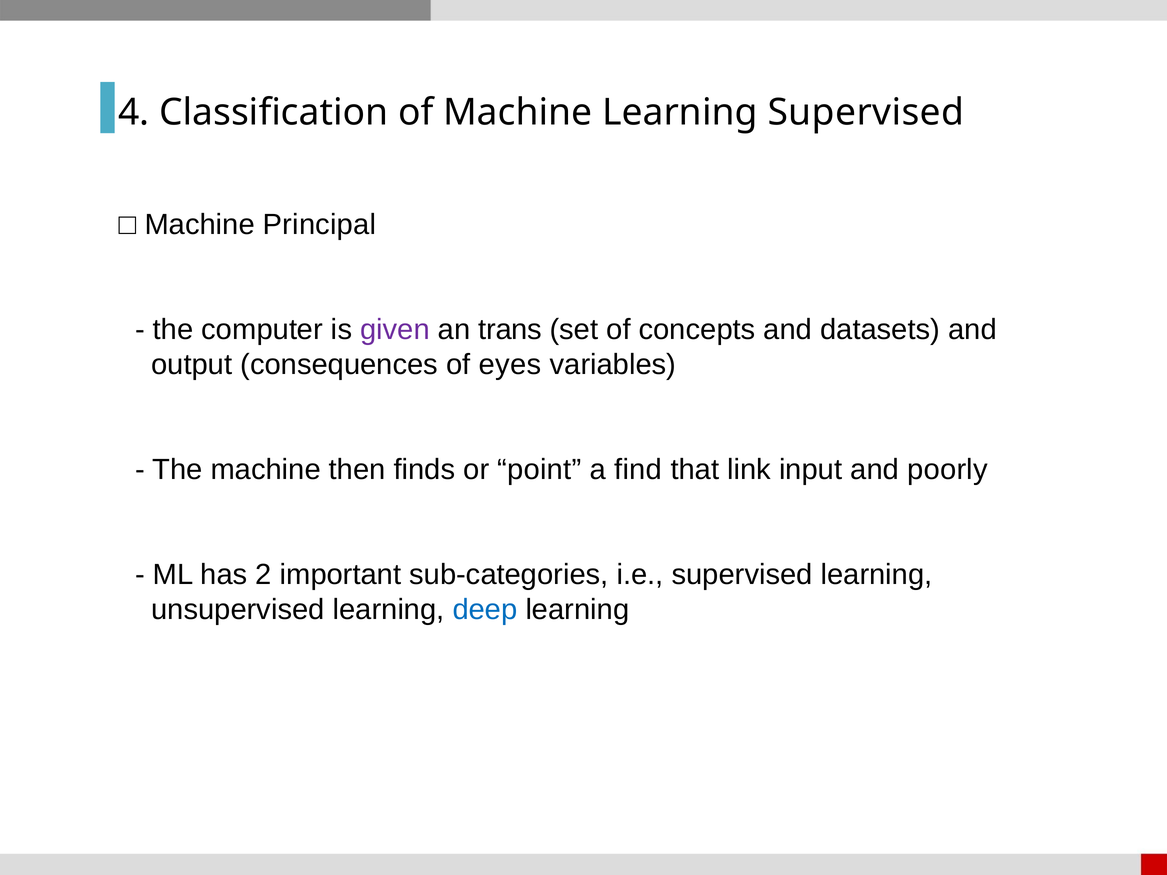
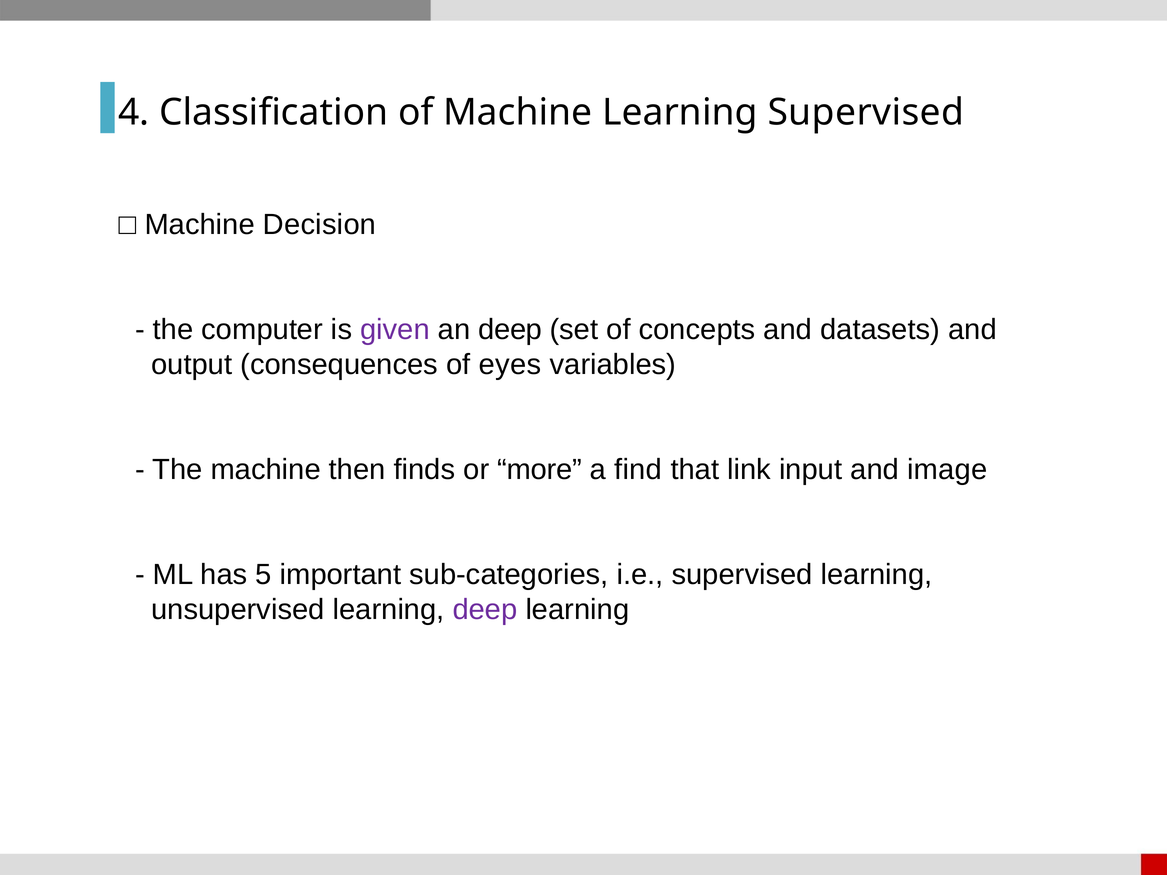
Principal: Principal -> Decision (319, 224)
an trans: trans -> deep (510, 329)
point: point -> more (540, 470)
poorly: poorly -> image (947, 470)
2: 2 -> 5 (263, 575)
deep colour: blue -> purple (485, 610)
